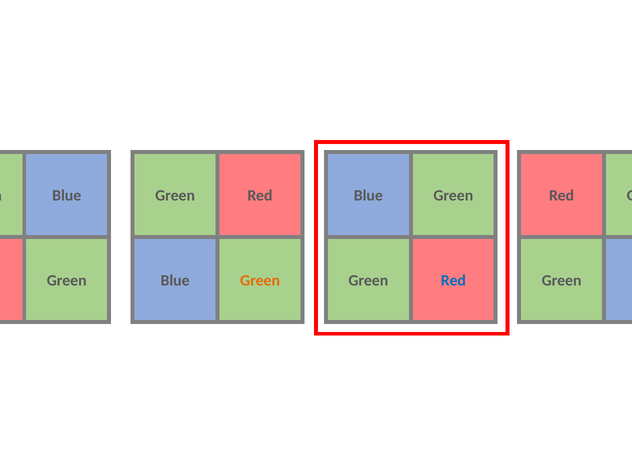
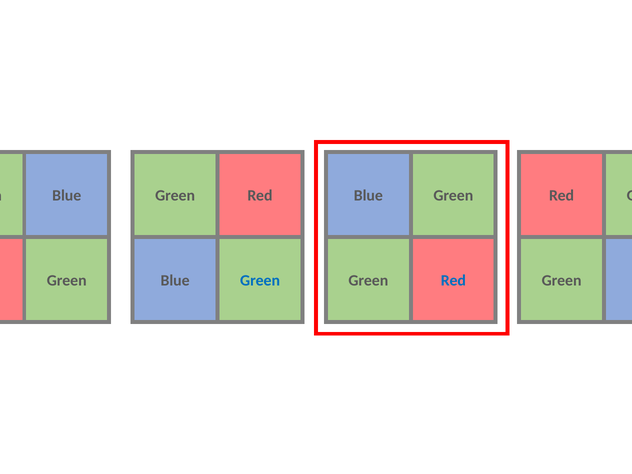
Green colour: orange -> blue (260, 280)
